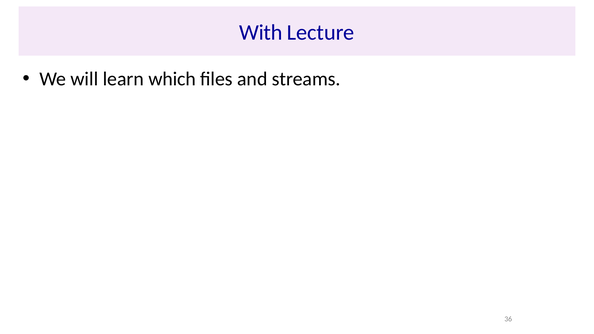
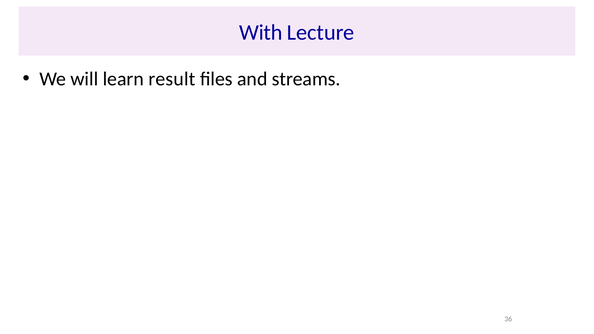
which: which -> result (172, 79)
